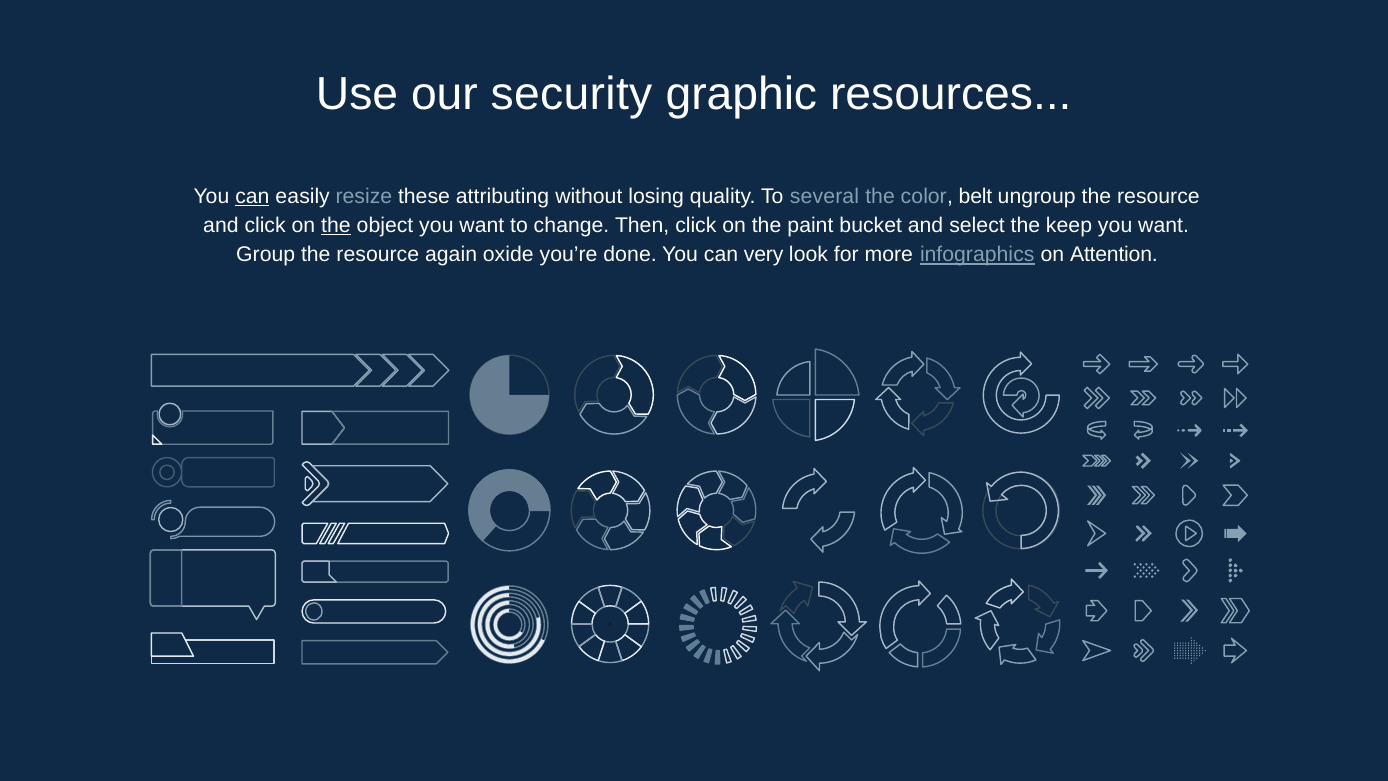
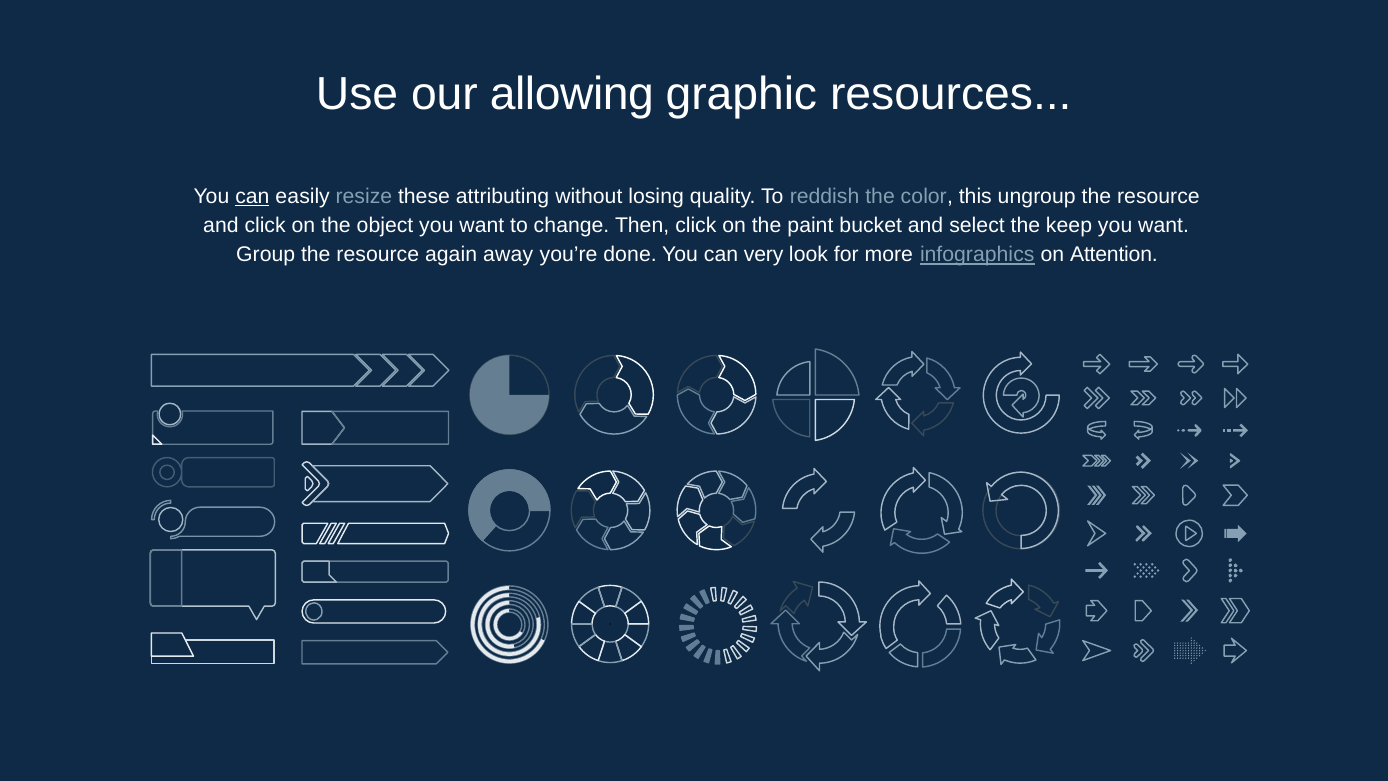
security: security -> allowing (572, 94)
several: several -> reddish (825, 196)
belt: belt -> this (975, 196)
the underline: present -> none (336, 225)
oxide: oxide -> away (508, 255)
